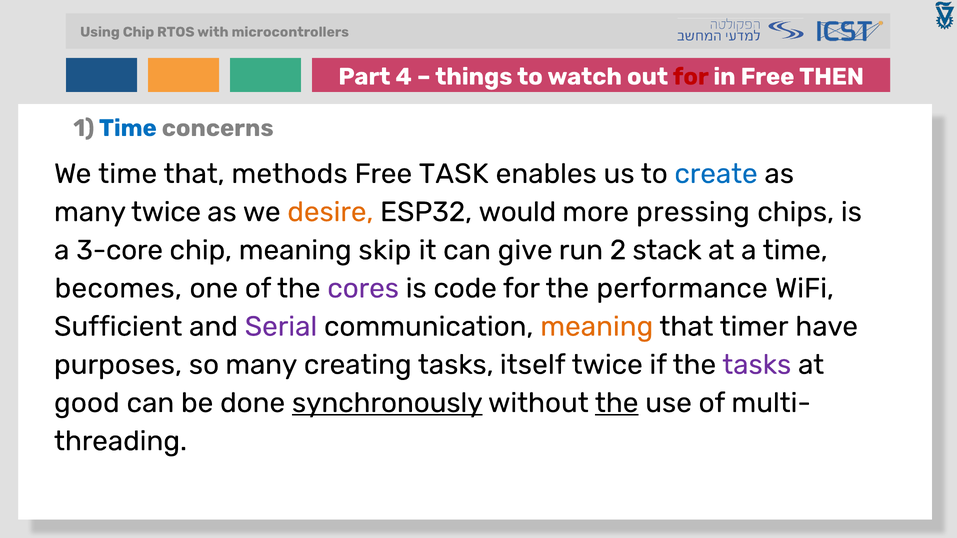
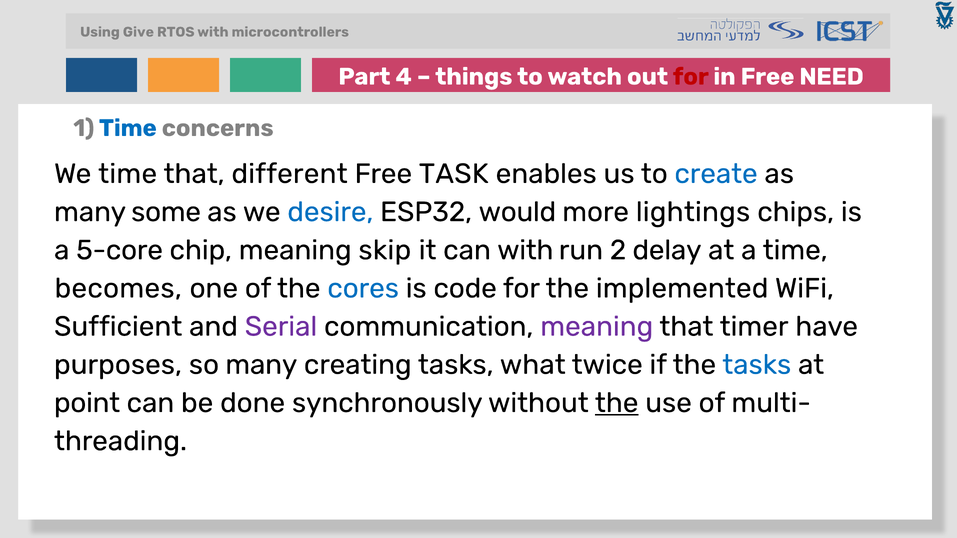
Chip: Chip -> Give (138, 32)
THEN: THEN -> NEED (832, 77)
methods: methods -> different (290, 174)
many twice: twice -> some (166, 212)
desire colour: orange -> blue (330, 212)
pressing: pressing -> lightings (693, 212)
3-core: 3-core -> 5-core (120, 250)
can give: give -> with (525, 250)
stack: stack -> delay (667, 250)
cores colour: purple -> blue (363, 288)
performance: performance -> implemented (682, 288)
meaning colour: orange -> purple (597, 327)
itself: itself -> what (533, 365)
tasks colour: purple -> blue (757, 365)
good: good -> point (87, 403)
synchronously underline: present -> none (387, 403)
